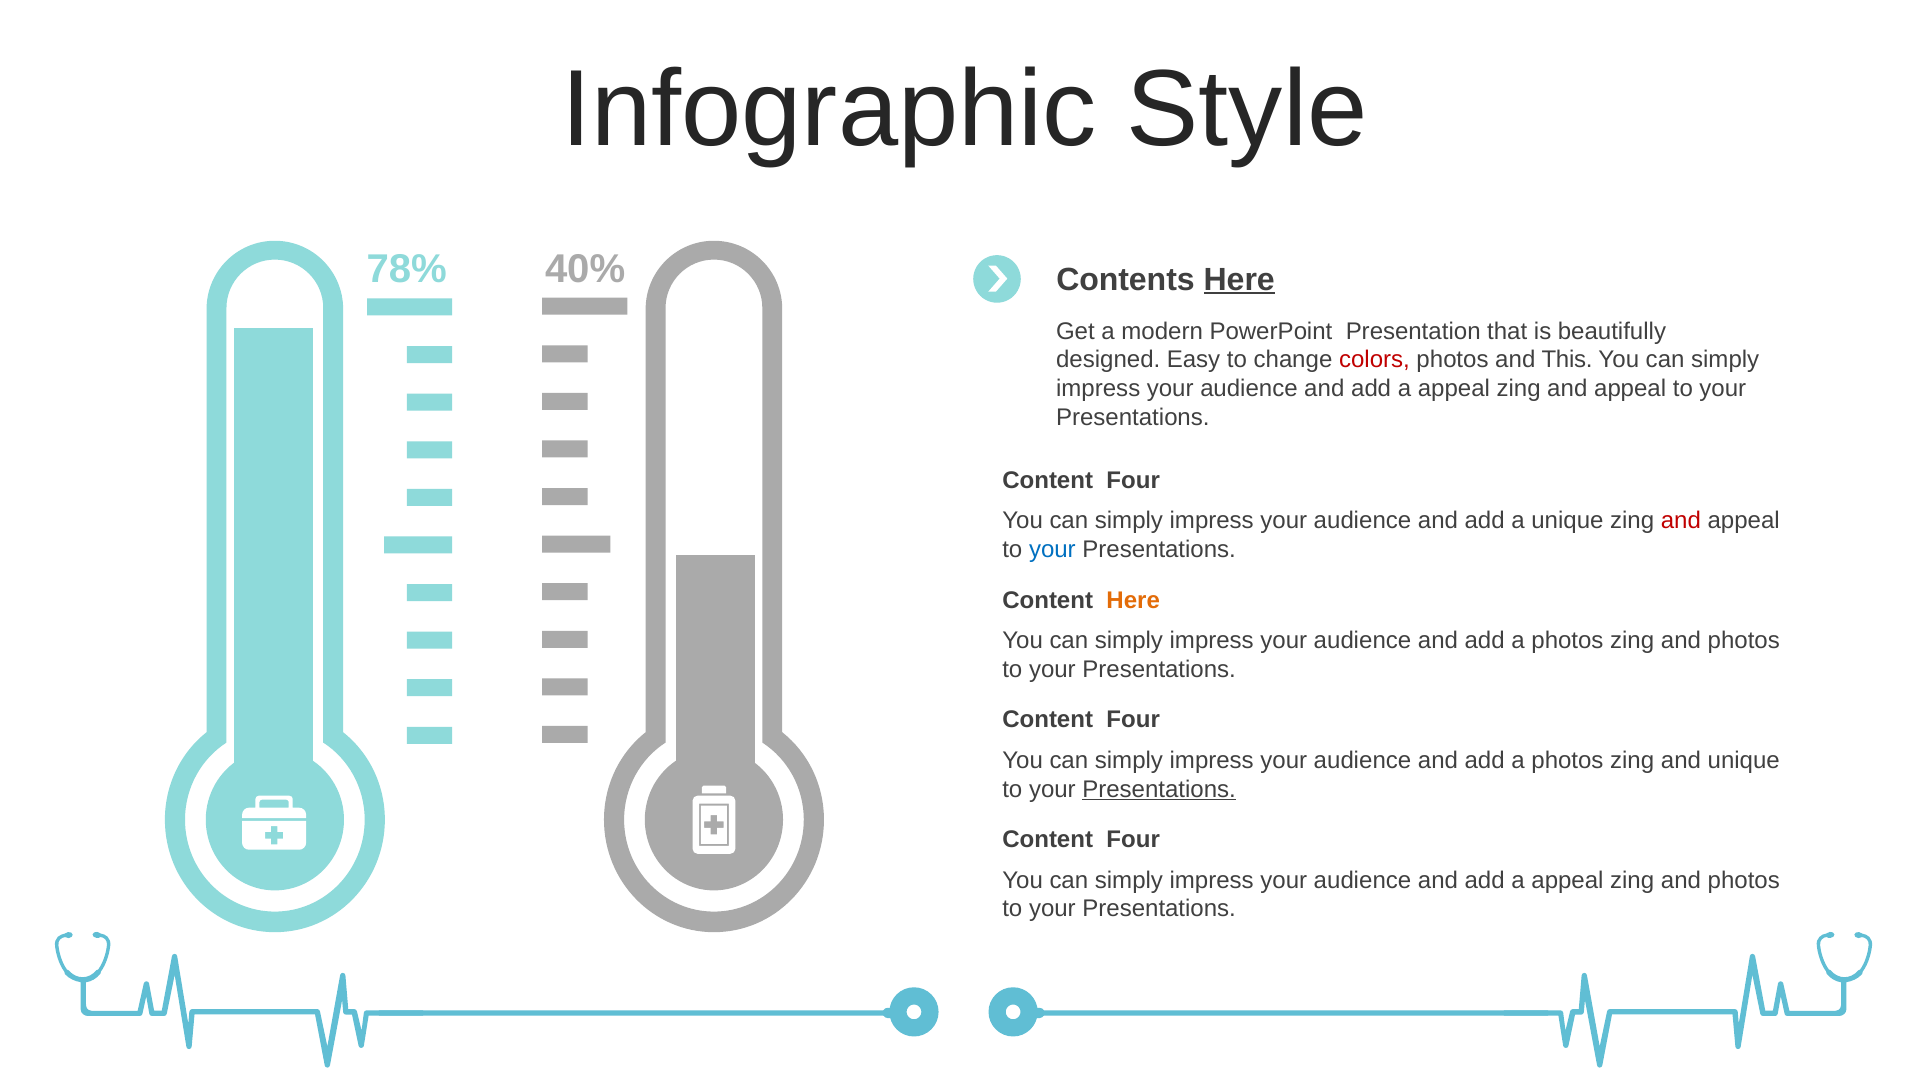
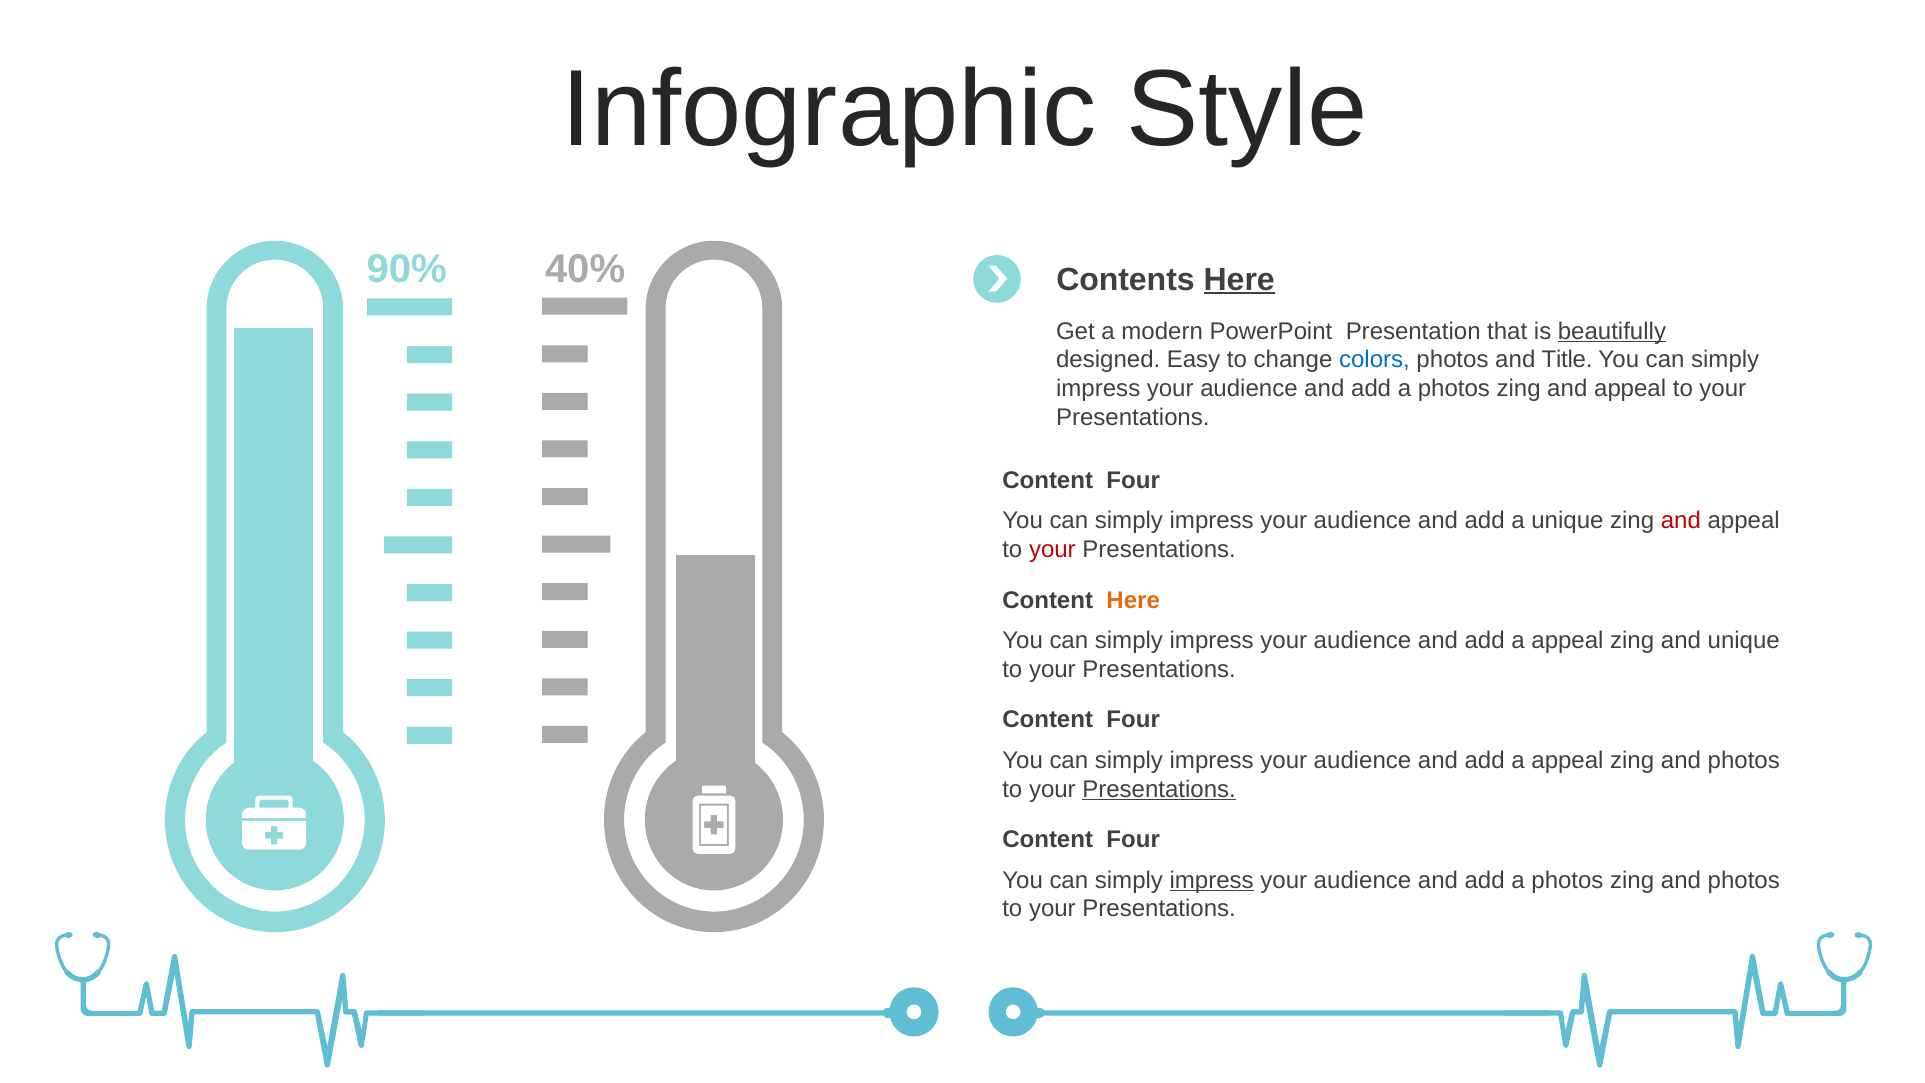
78%: 78% -> 90% (407, 269)
beautifully underline: none -> present (1612, 331)
colors colour: red -> blue (1374, 360)
This: This -> Title (1567, 360)
appeal: appeal -> photos (1454, 389)
your colour: blue -> red (1052, 550)
photos: photos -> appeal (1567, 640)
photos: photos -> unique (1744, 640)
photos: photos -> appeal (1567, 760)
unique: unique -> photos (1744, 760)
impress underline: none -> present (1212, 880)
appeal: appeal -> photos (1567, 880)
